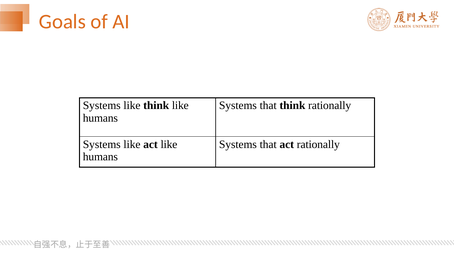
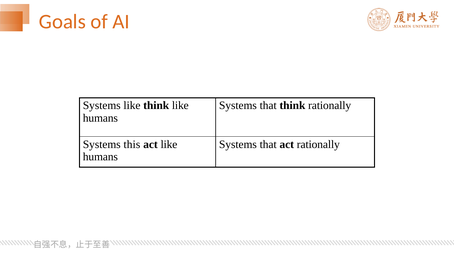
like: like -> this (132, 144)
